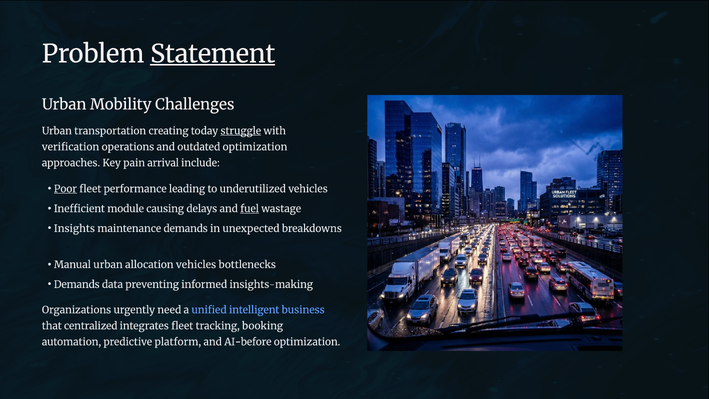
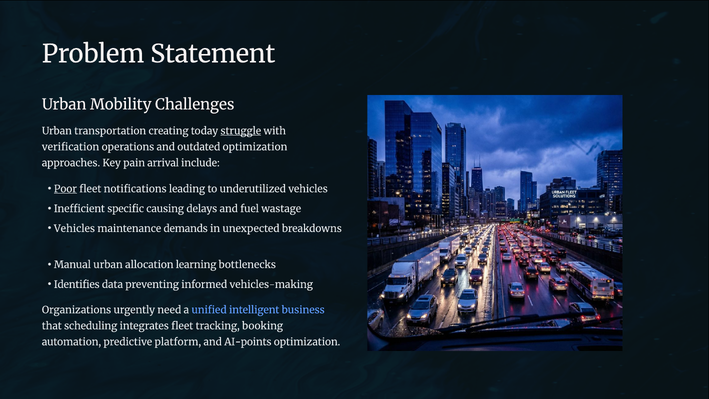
Statement underline: present -> none (213, 54)
performance: performance -> notifications (135, 189)
module: module -> specific (126, 209)
fuel underline: present -> none (250, 209)
Insights: Insights -> Vehicles (74, 229)
allocation vehicles: vehicles -> learning (196, 265)
Demands: Demands -> Identifies (77, 284)
insights-making: insights-making -> vehicles-making (271, 284)
centralized: centralized -> scheduling (91, 326)
AI-before: AI-before -> AI-points (248, 342)
